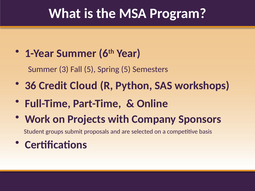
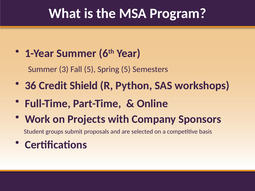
Cloud: Cloud -> Shield (84, 86)
